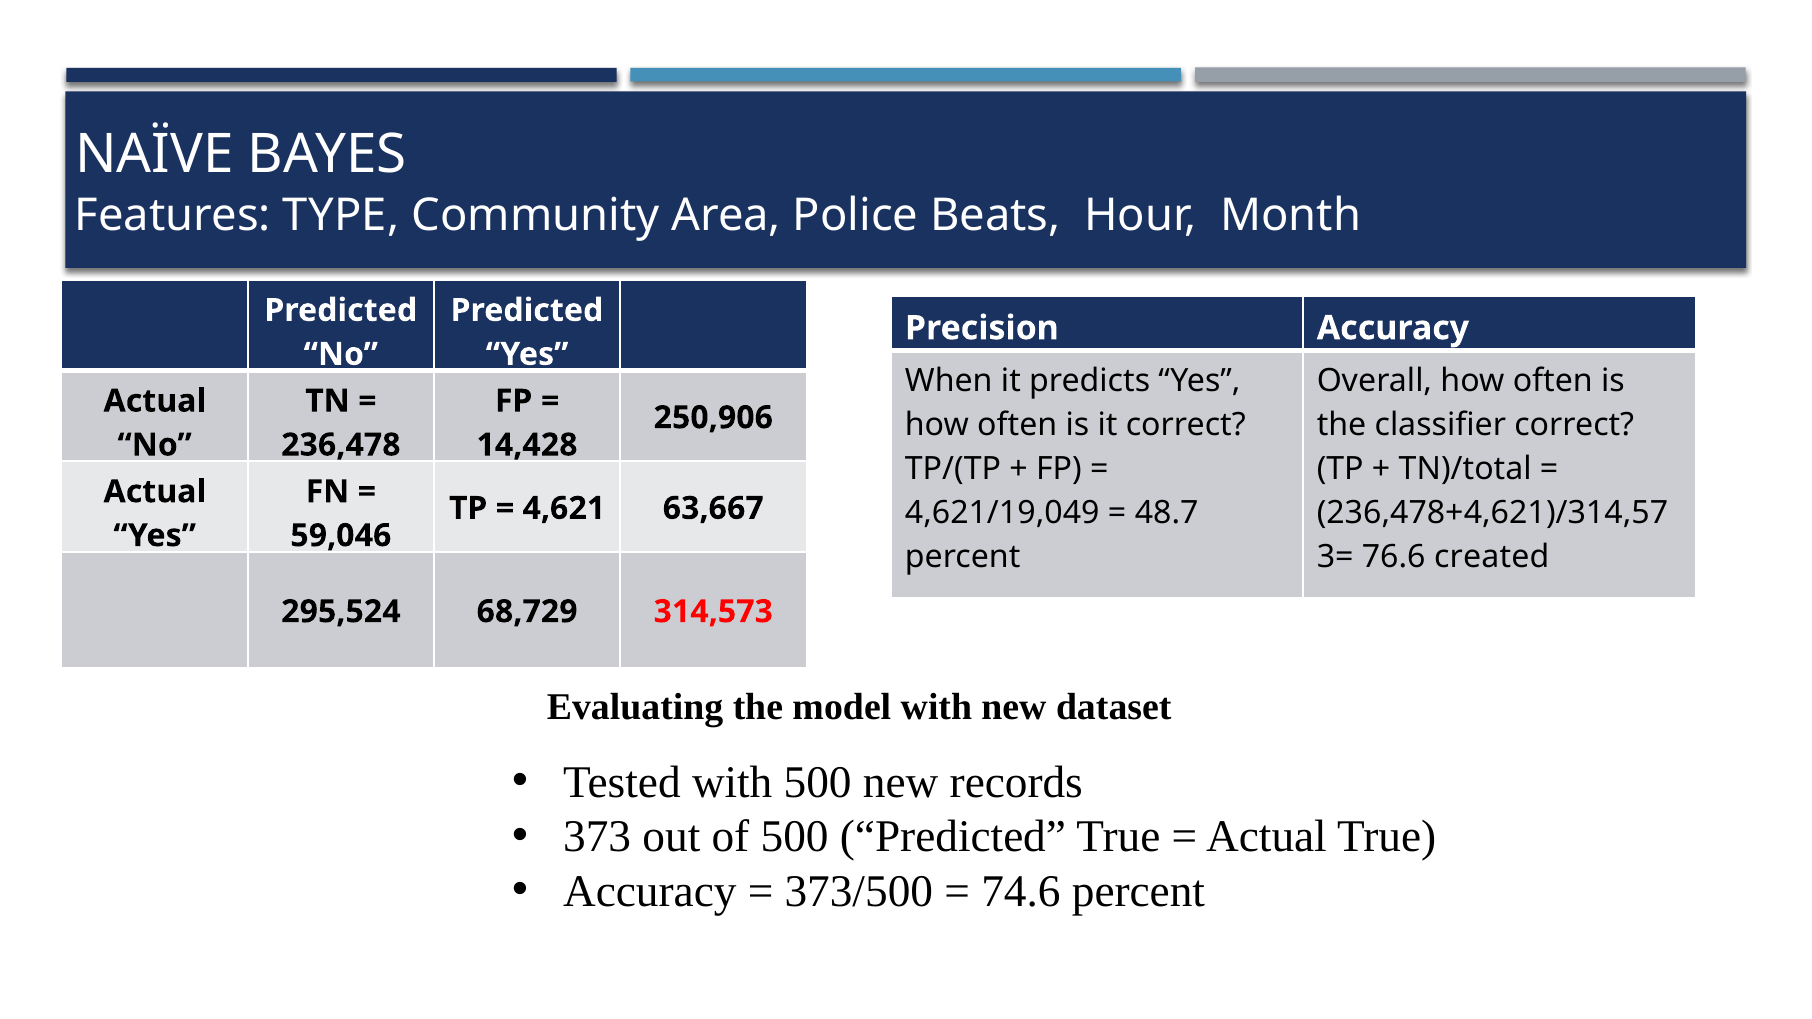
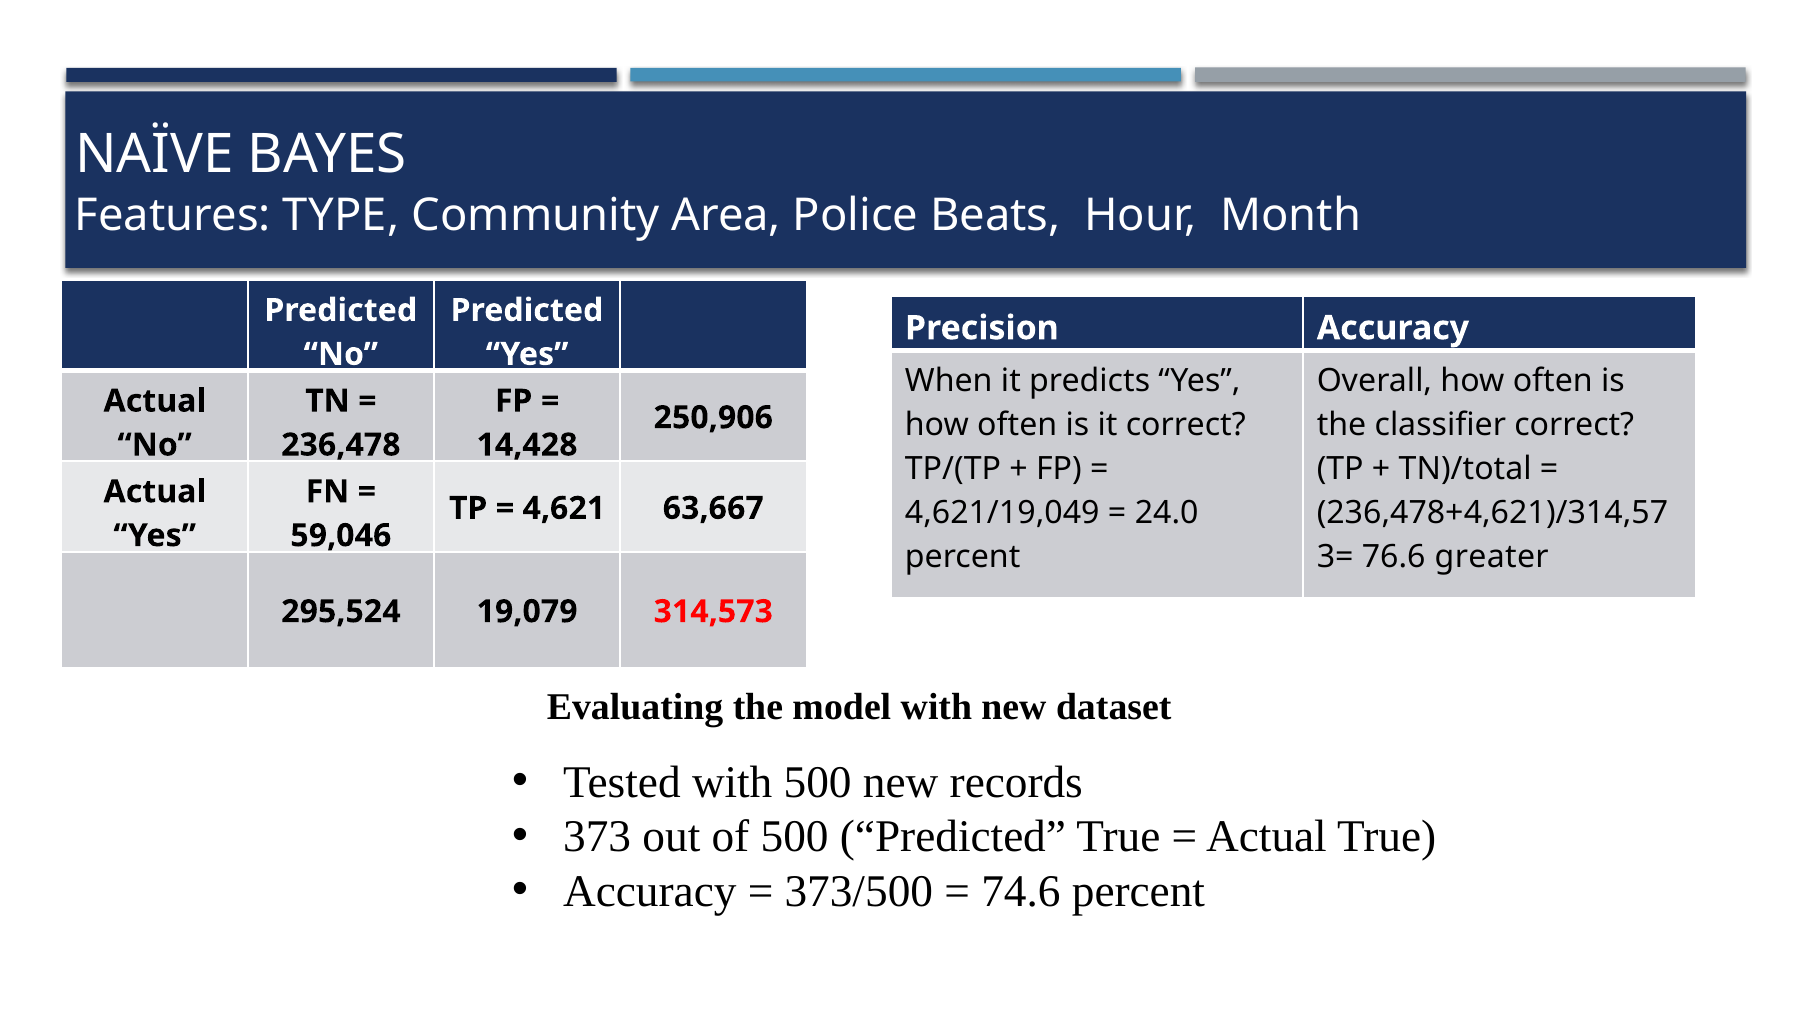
48.7: 48.7 -> 24.0 (1167, 513)
created: created -> greater (1492, 557)
68,729: 68,729 -> 19,079 (527, 612)
